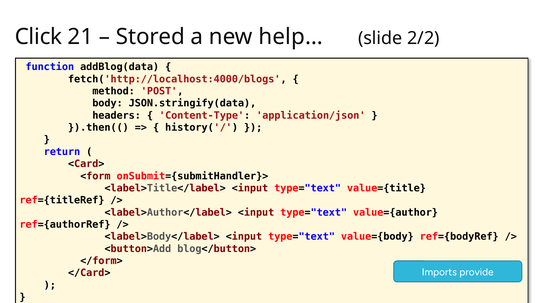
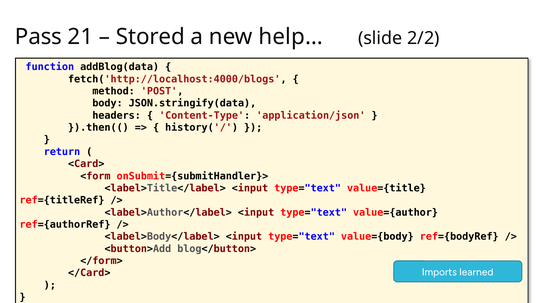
Click: Click -> Pass (38, 37)
provide: provide -> learned (476, 272)
